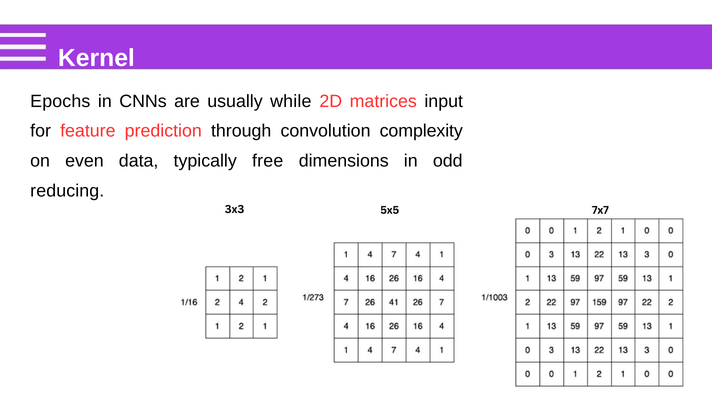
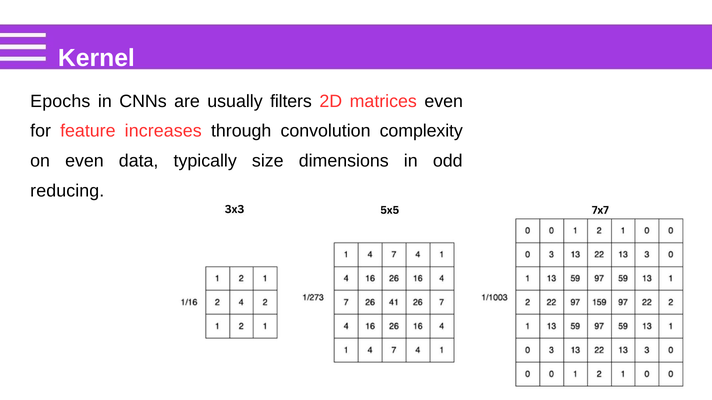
while: while -> filters (291, 101)
matrices input: input -> even (444, 101)
prediction: prediction -> increases (163, 131)
free: free -> size (268, 161)
